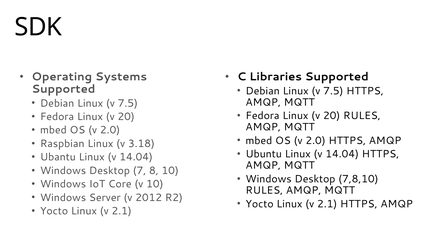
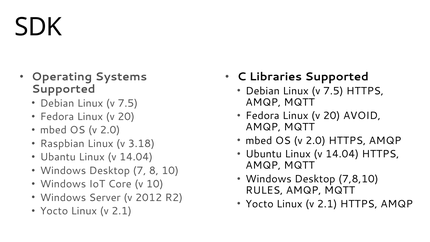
20 RULES: RULES -> AVOID (362, 116)
